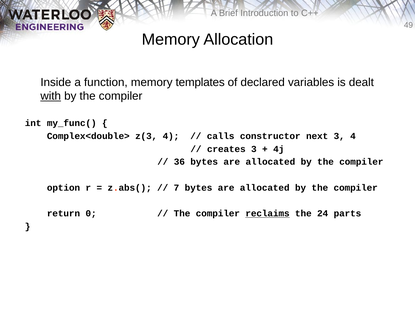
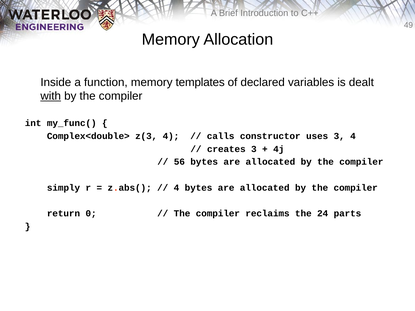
next: next -> uses (317, 136)
36: 36 -> 56 (179, 162)
option: option -> simply (64, 188)
7: 7 -> 4 (176, 188)
reclaims underline: present -> none (268, 214)
